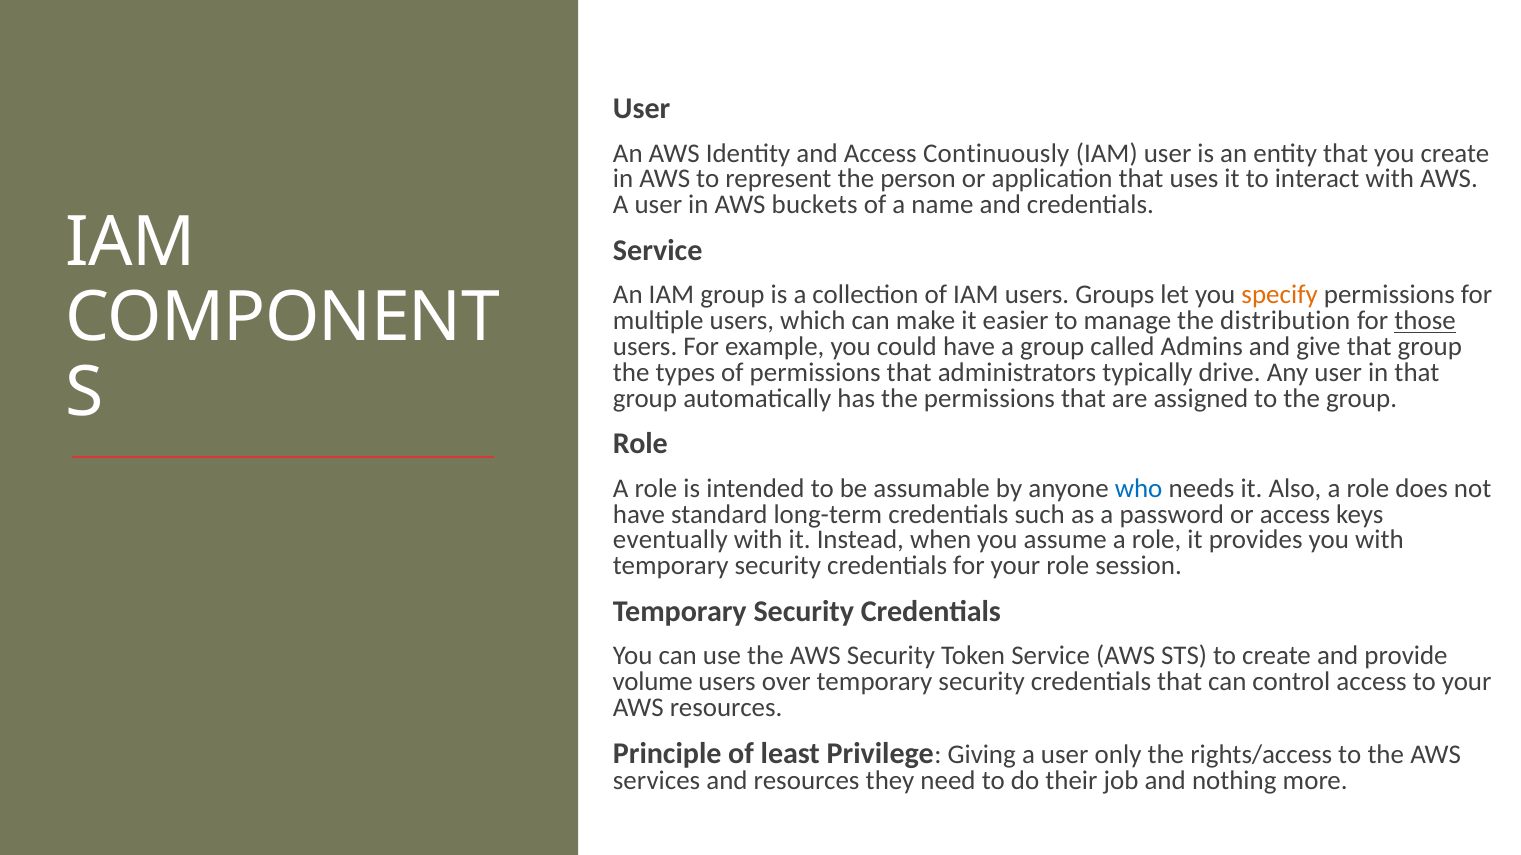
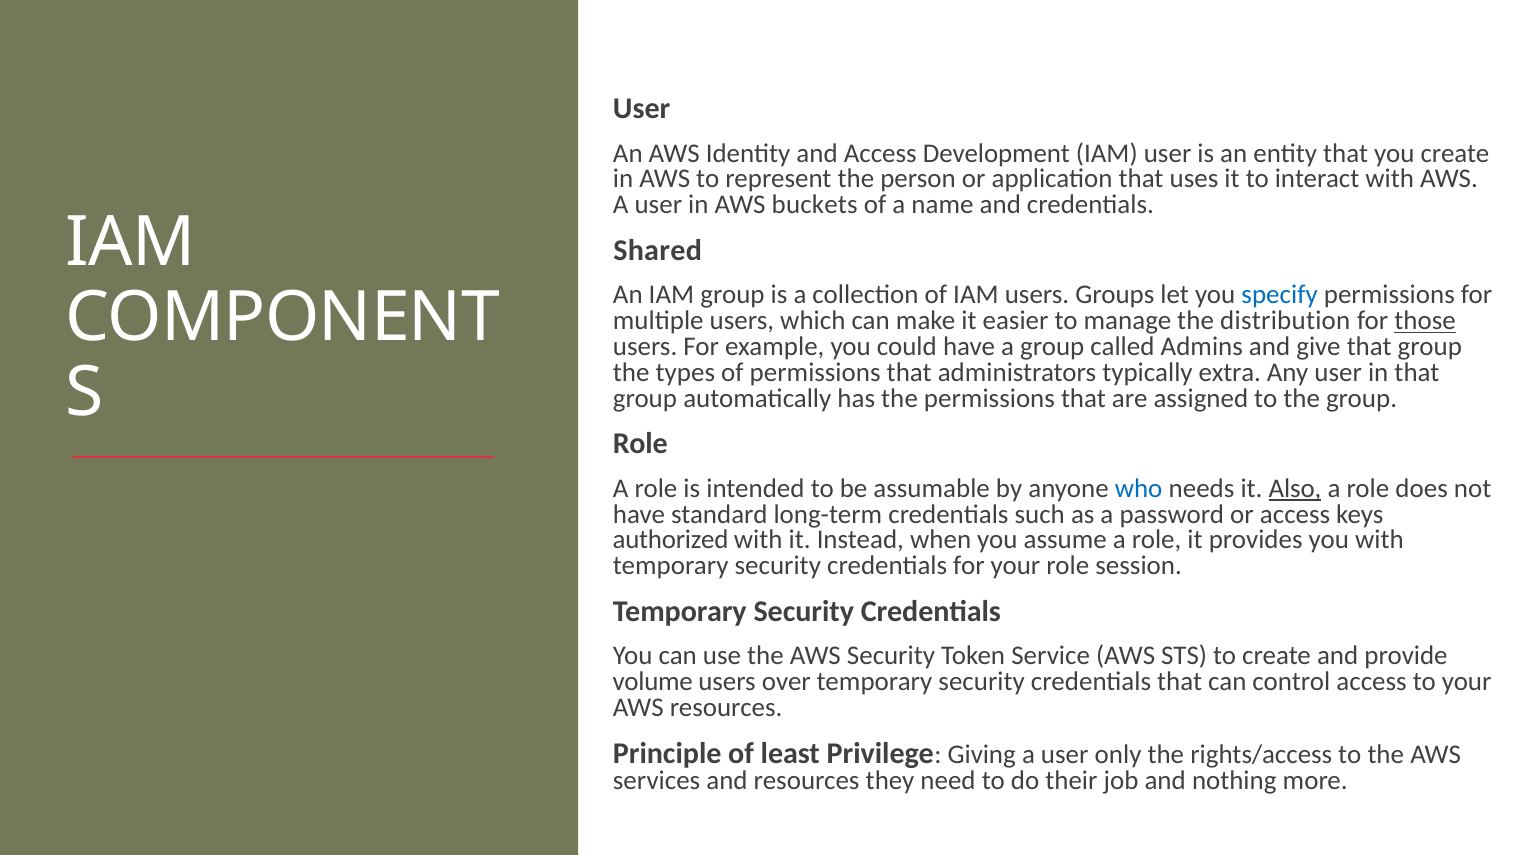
Continuously: Continuously -> Development (996, 153)
Service: Service -> Shared (658, 251)
specify colour: orange -> blue (1280, 295)
drive: drive -> extra (1230, 373)
Also underline: none -> present (1295, 489)
eventually: eventually -> authorized (671, 540)
